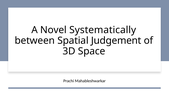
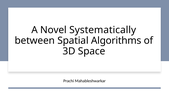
Judgement: Judgement -> Algorithms (116, 41)
